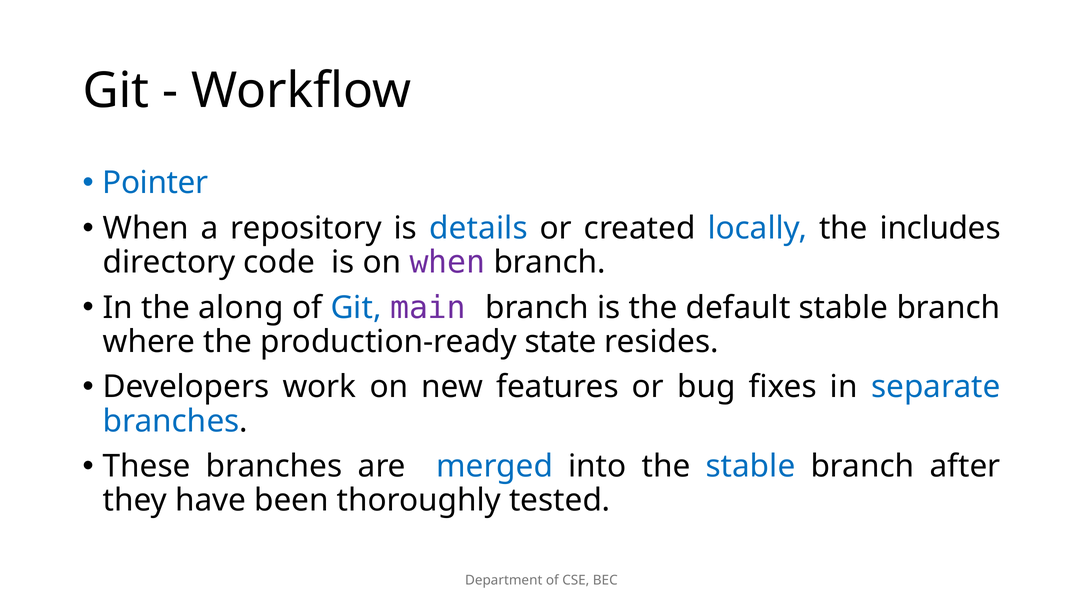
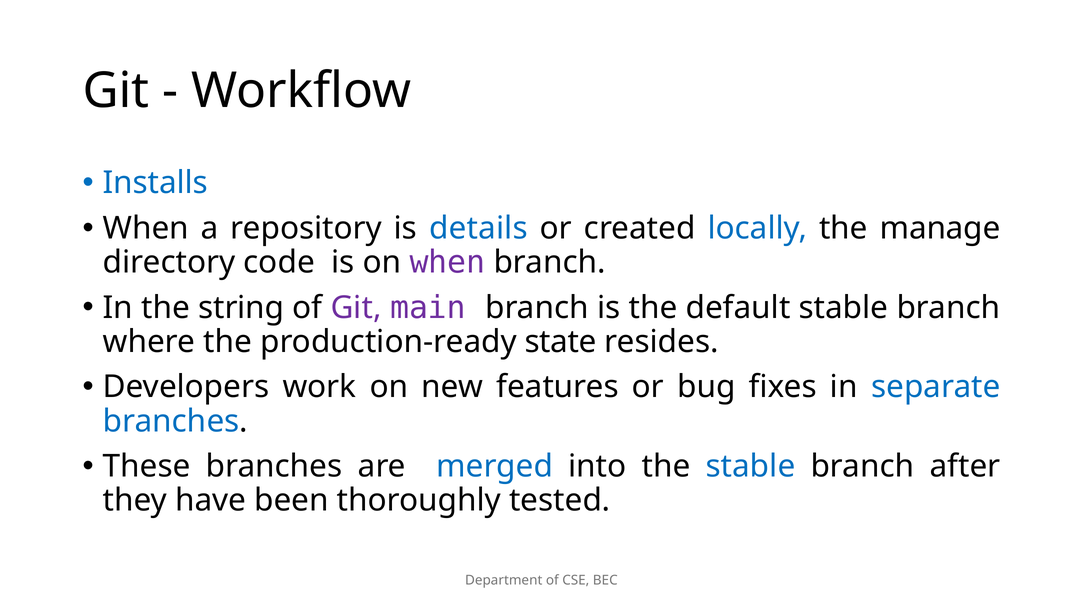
Pointer: Pointer -> Installs (155, 183)
includes: includes -> manage (940, 228)
along: along -> string (241, 308)
Git colour: blue -> purple (356, 308)
